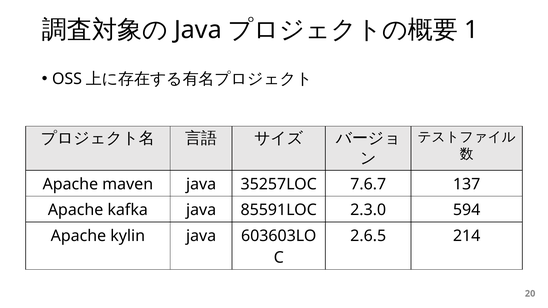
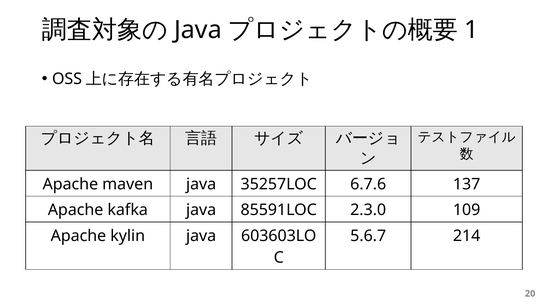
7.6.7: 7.6.7 -> 6.7.6 (368, 184)
594: 594 -> 109 (467, 210)
2.6.5: 2.6.5 -> 5.6.7 (368, 236)
